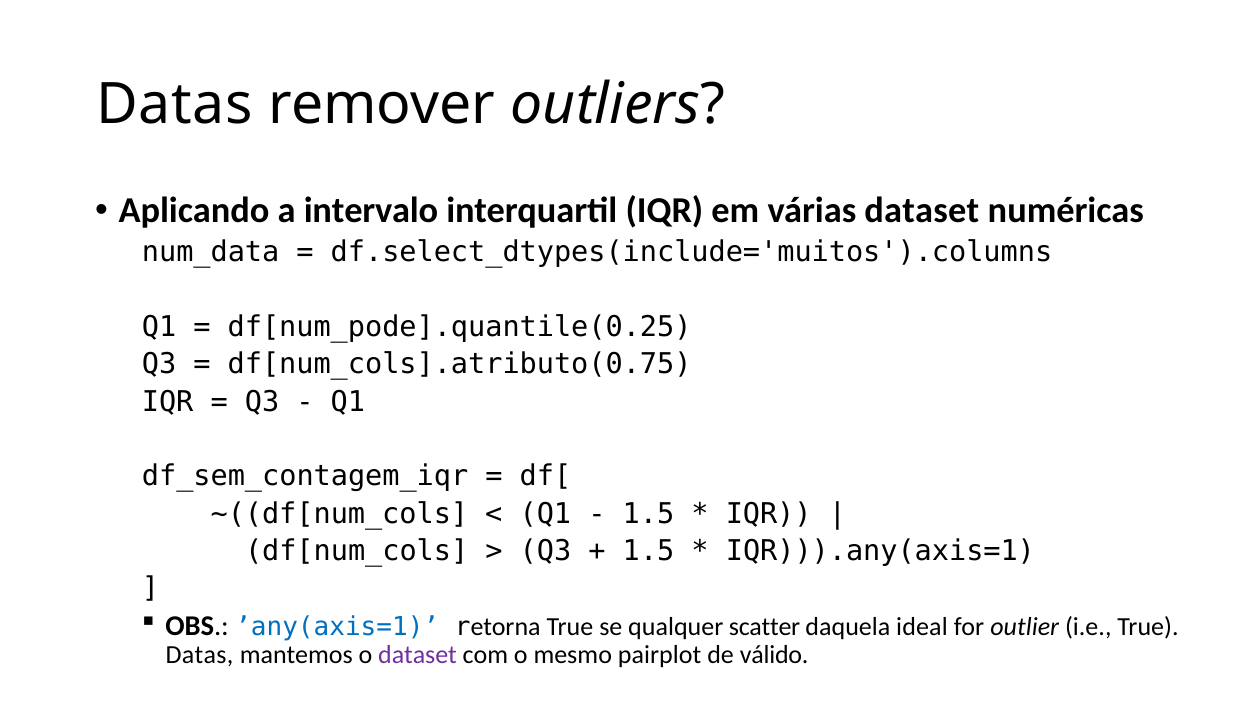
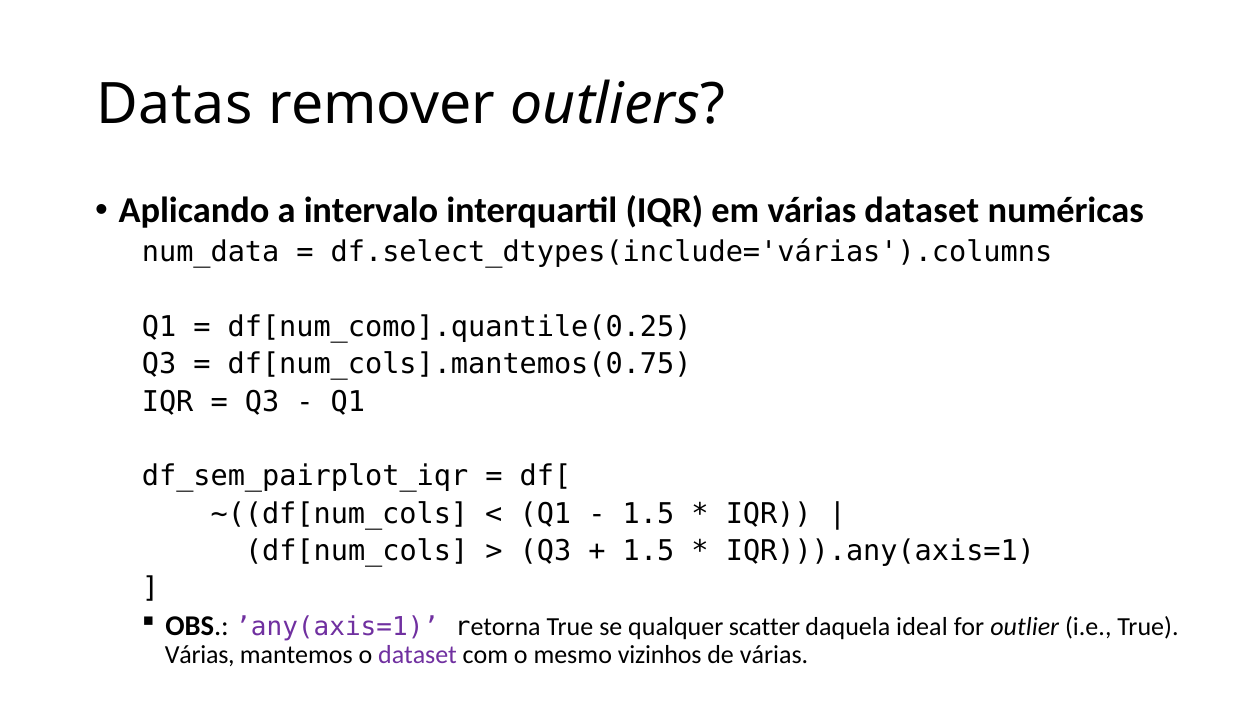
df.select_dtypes(include='muitos').columns: df.select_dtypes(include='muitos').columns -> df.select_dtypes(include='várias').columns (691, 253)
df[num_pode].quantile(0.25: df[num_pode].quantile(0.25 -> df[num_como].quantile(0.25 (460, 327)
df[num_cols].atributo(0.75: df[num_cols].atributo(0.75 -> df[num_cols].mantemos(0.75 (460, 365)
df_sem_contagem_iqr: df_sem_contagem_iqr -> df_sem_pairplot_iqr (305, 477)
’any(axis=1 colour: blue -> purple (337, 627)
Datas: Datas -> Várias (200, 655)
pairplot: pairplot -> vizinhos (660, 655)
de válido: válido -> várias (774, 655)
